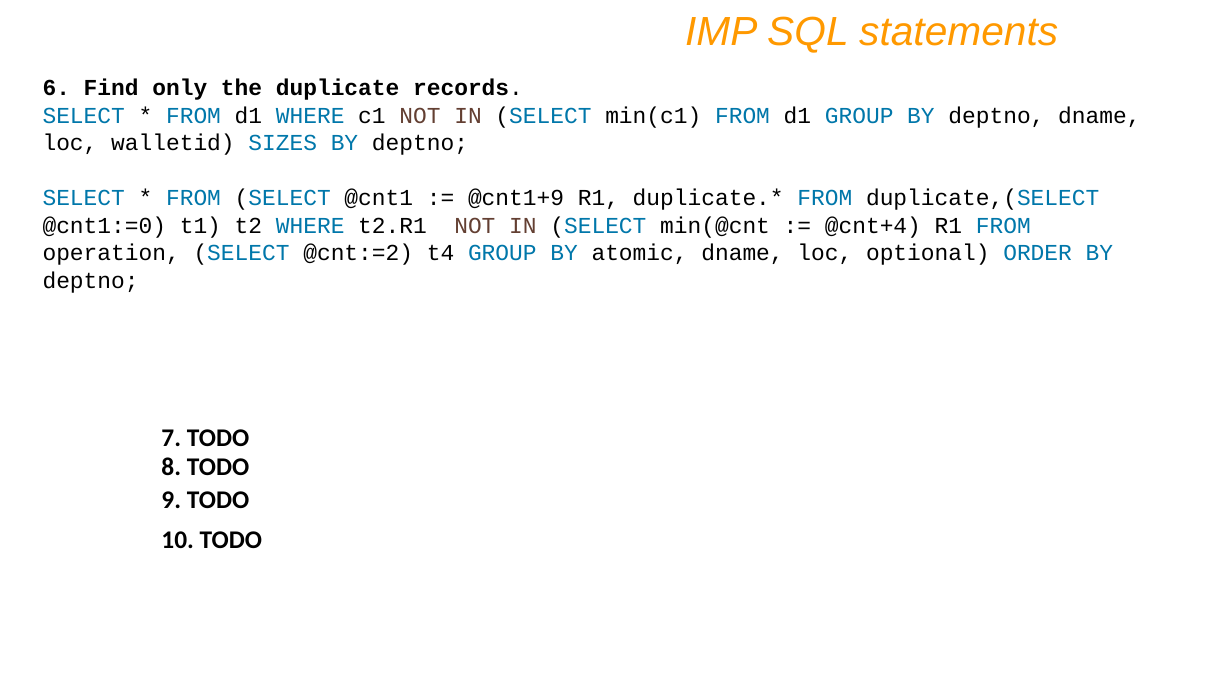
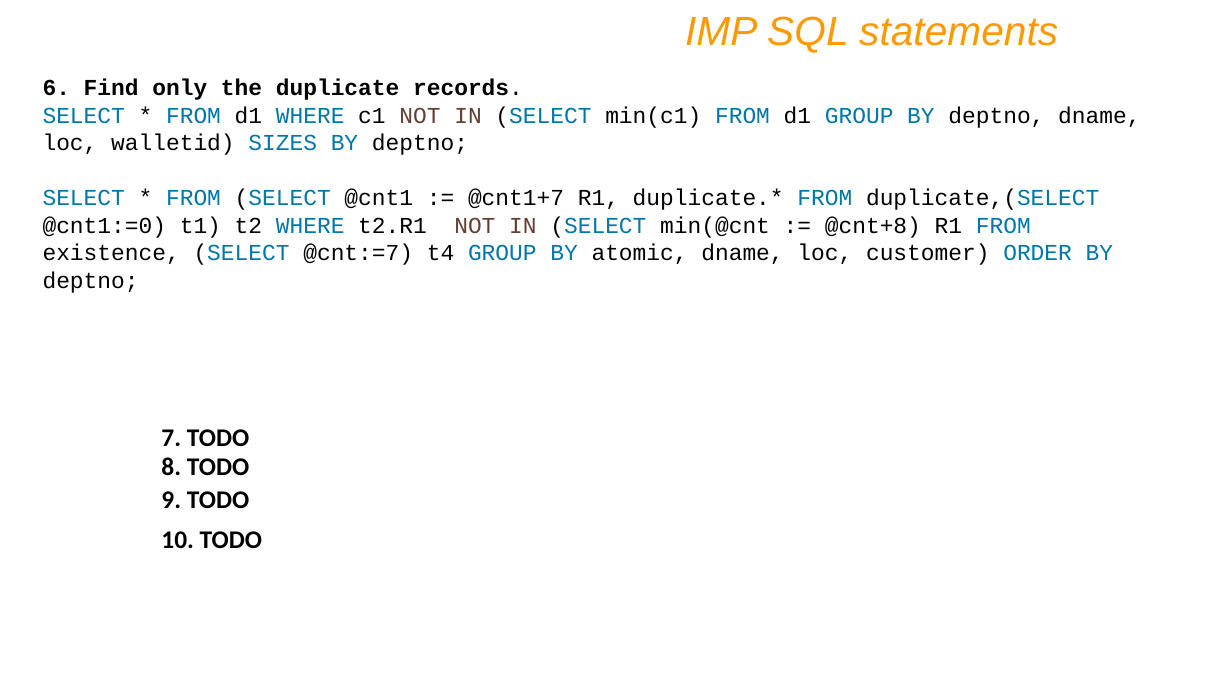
@cnt1+9: @cnt1+9 -> @cnt1+7 (516, 198)
@cnt+4: @cnt+4 -> @cnt+8 (873, 226)
operation: operation -> existence (111, 253)
@cnt:=2: @cnt:=2 -> @cnt:=7 (358, 253)
optional: optional -> customer (928, 253)
